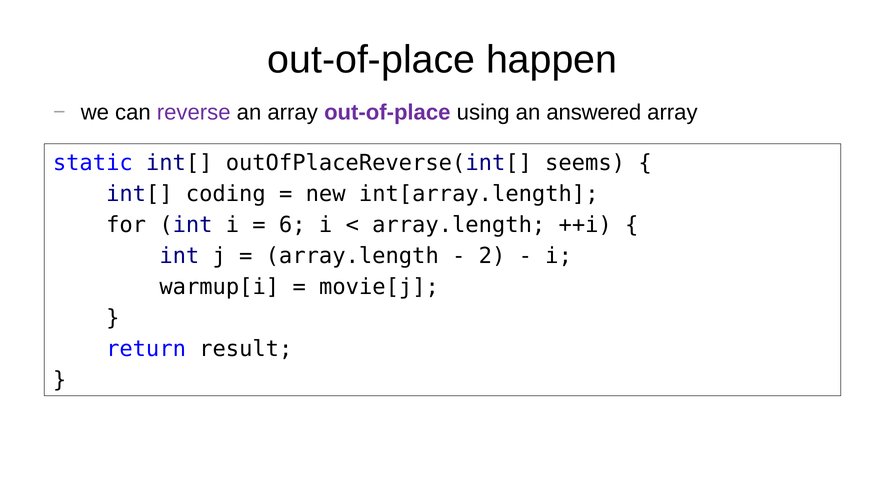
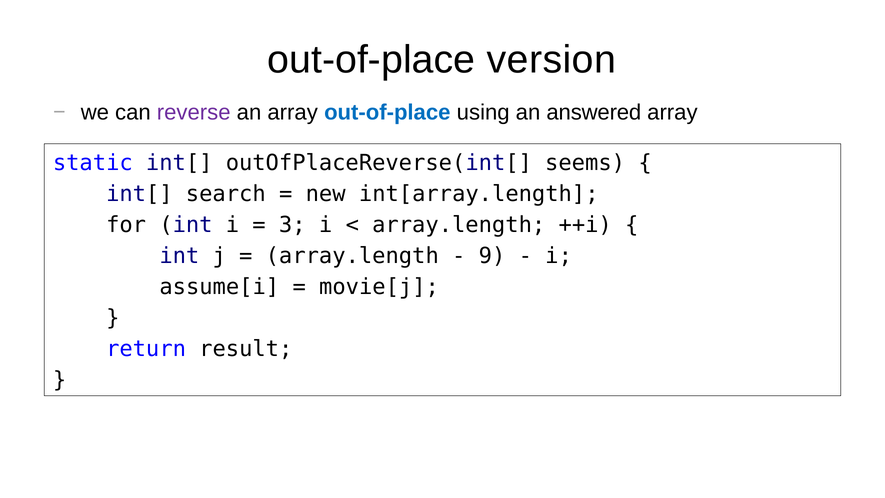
happen: happen -> version (551, 60)
out-of-place colour: purple -> blue (387, 112)
coding: coding -> search (226, 194)
6: 6 -> 3 (292, 225)
2: 2 -> 9 (492, 256)
warmup[i: warmup[i -> assume[i (219, 287)
